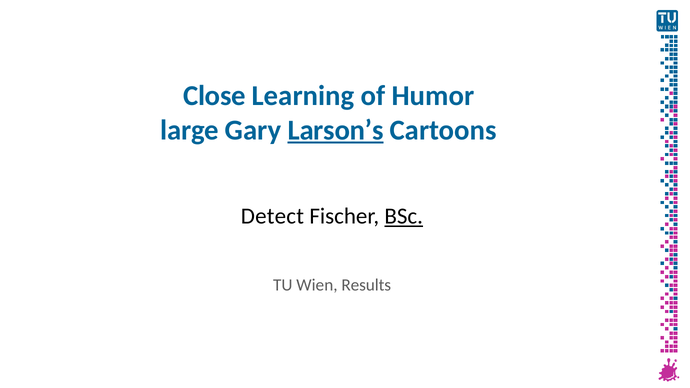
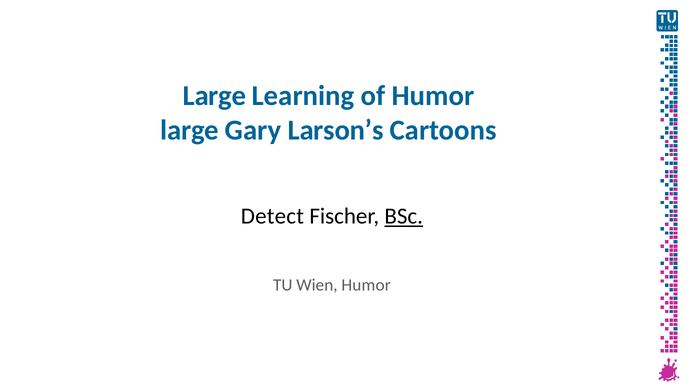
Close: Close -> Large (214, 96)
Larson’s underline: present -> none (336, 130)
Wien Results: Results -> Humor (366, 285)
